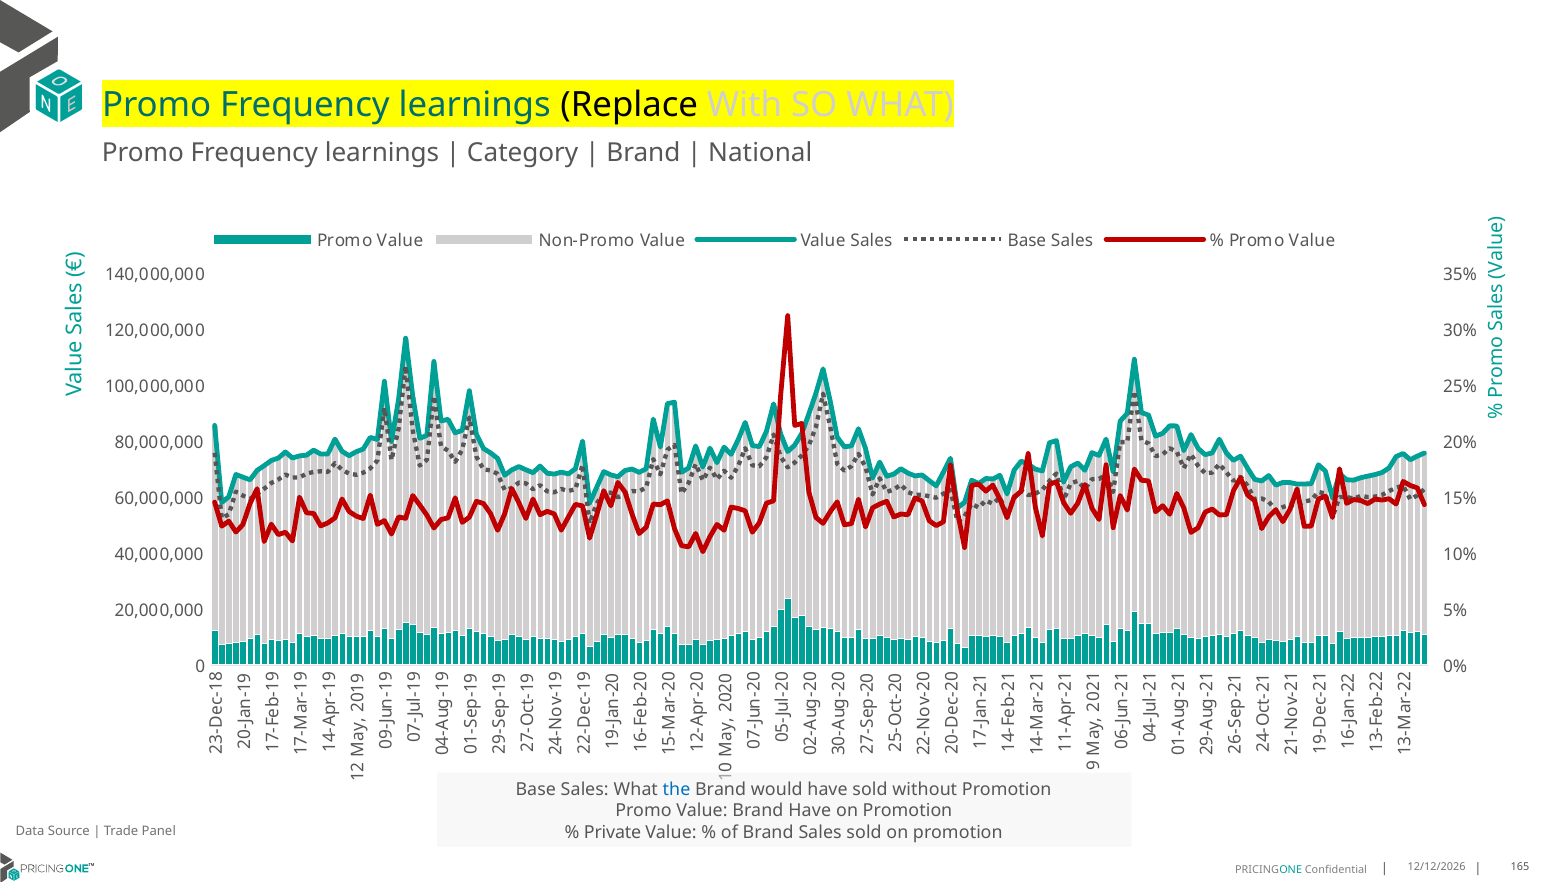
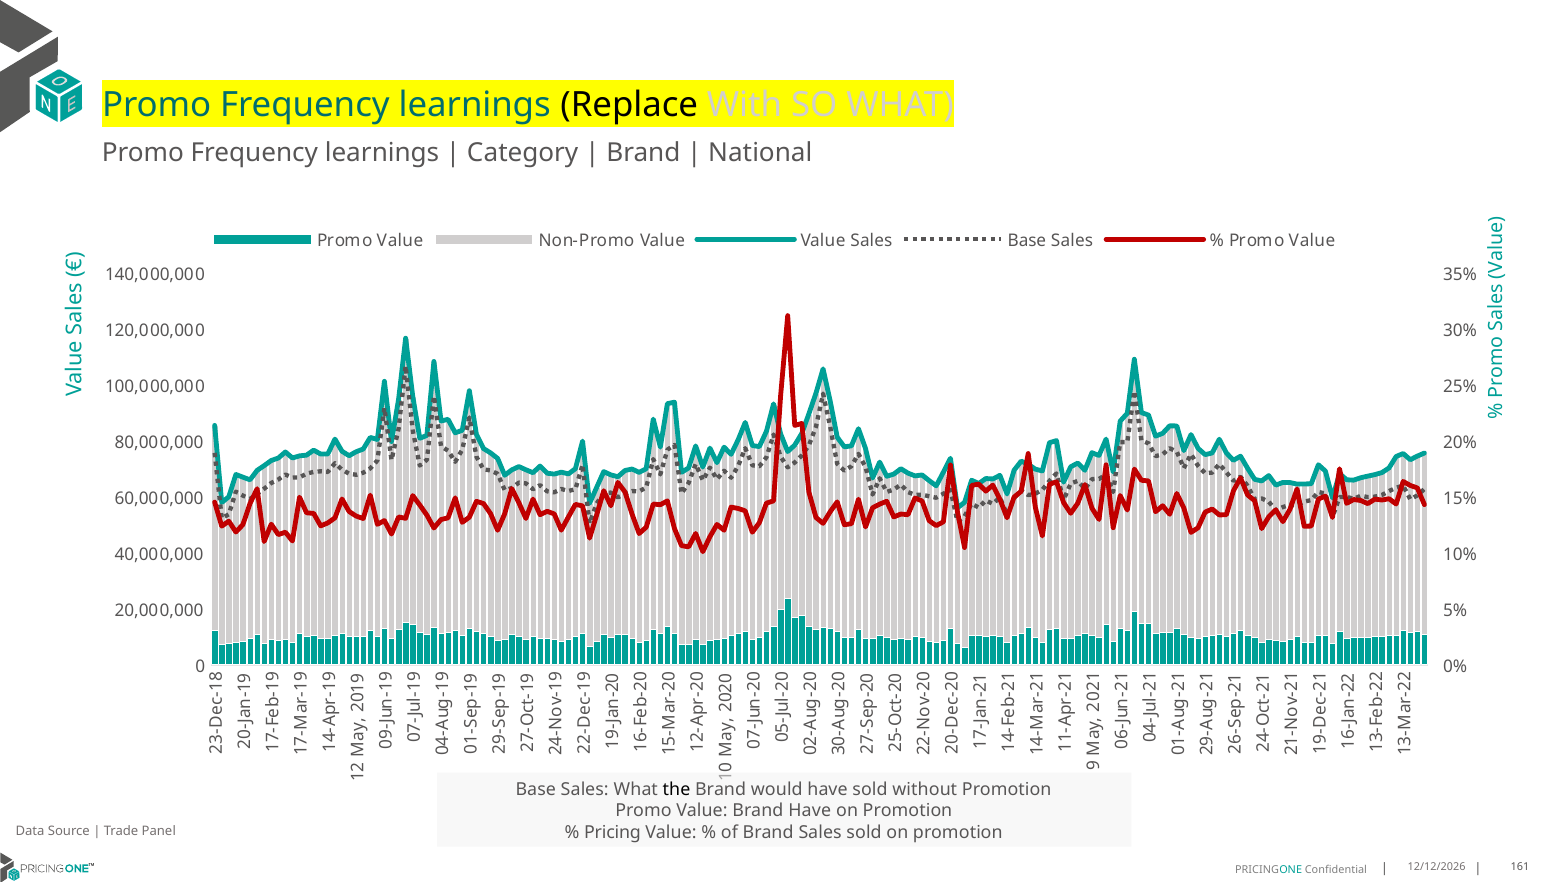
the colour: blue -> black (677, 789)
Private: Private -> Pricing (613, 832)
165: 165 -> 161 (1520, 867)
